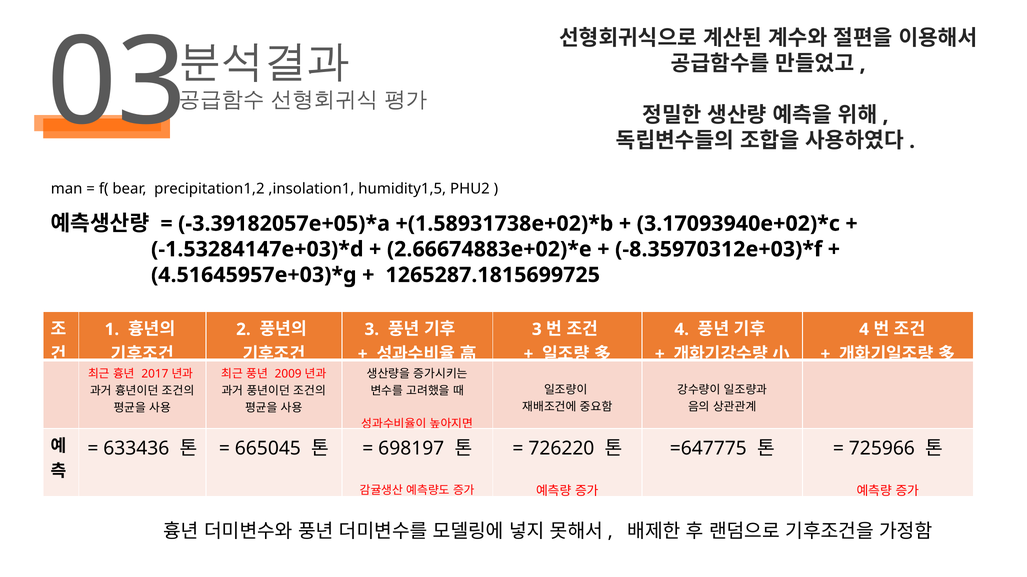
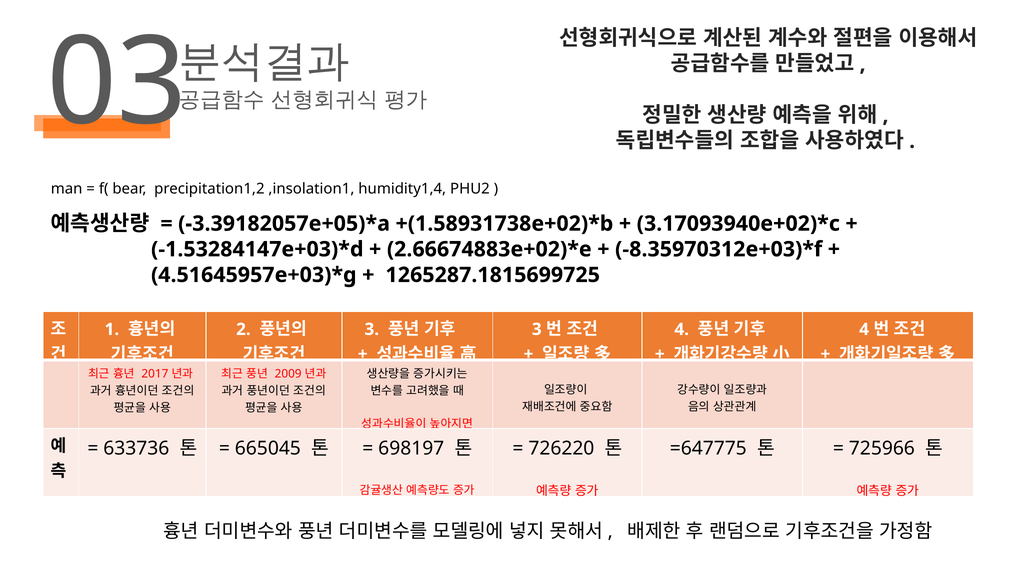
humidity1,5: humidity1,5 -> humidity1,4 (402, 189)
633436: 633436 -> 633736 (136, 449)
